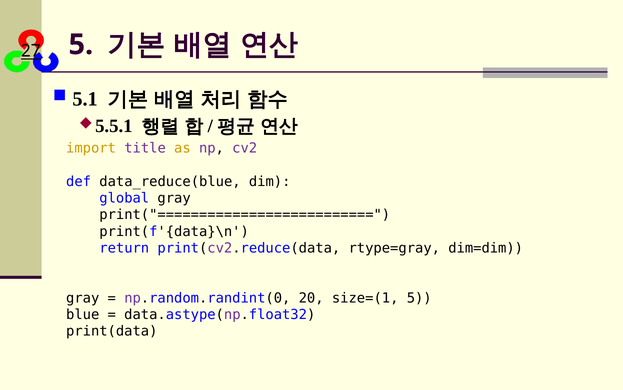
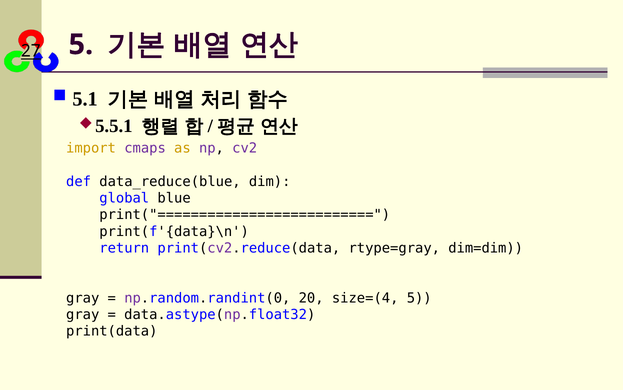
title: title -> cmaps (145, 148)
global gray: gray -> blue (174, 198)
size=(1: size=(1 -> size=(4 (365, 298)
blue: blue -> gray (83, 314)
